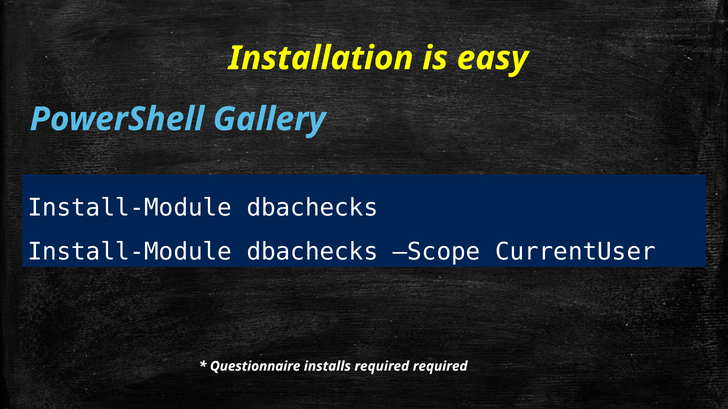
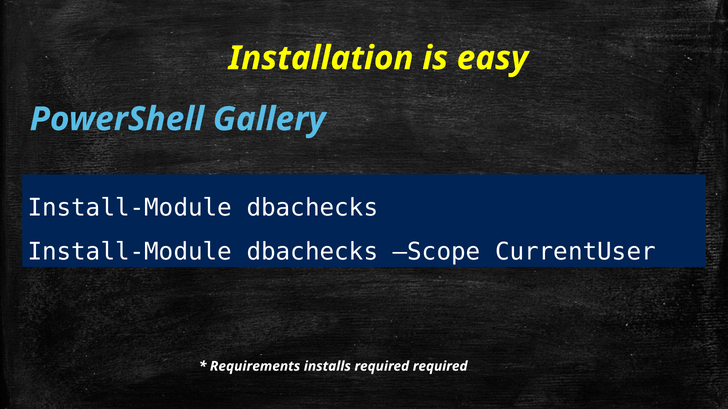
Questionnaire: Questionnaire -> Requirements (255, 367)
